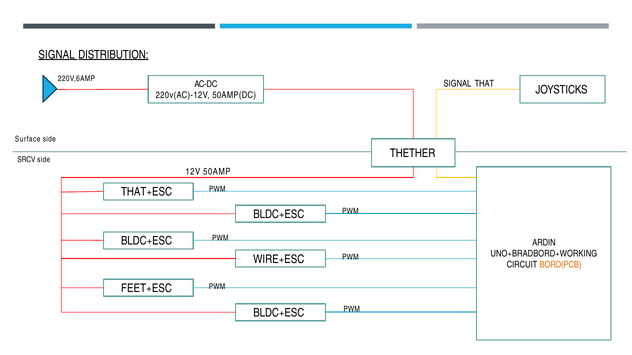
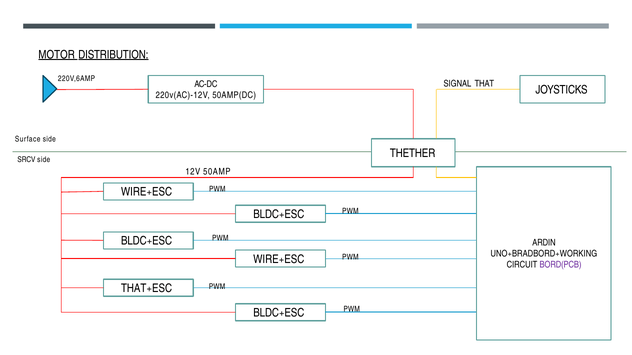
SIGNAL: SIGNAL -> MOTOR (57, 55)
THAT+ESC: THAT+ESC -> WIRE+ESC (147, 192)
BORD(PCB colour: orange -> purple (561, 265)
FEET+ESC: FEET+ESC -> THAT+ESC (147, 289)
